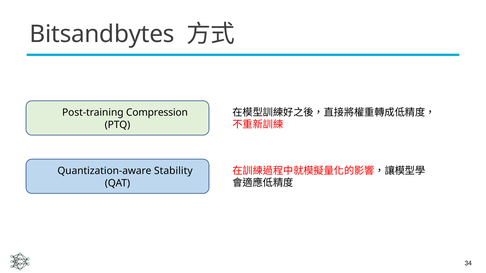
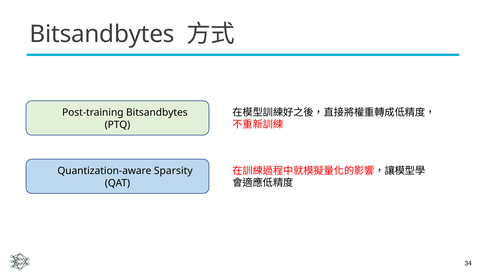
Post-training Compression: Compression -> Bitsandbytes (157, 113)
Stability: Stability -> Sparsity (173, 171)
